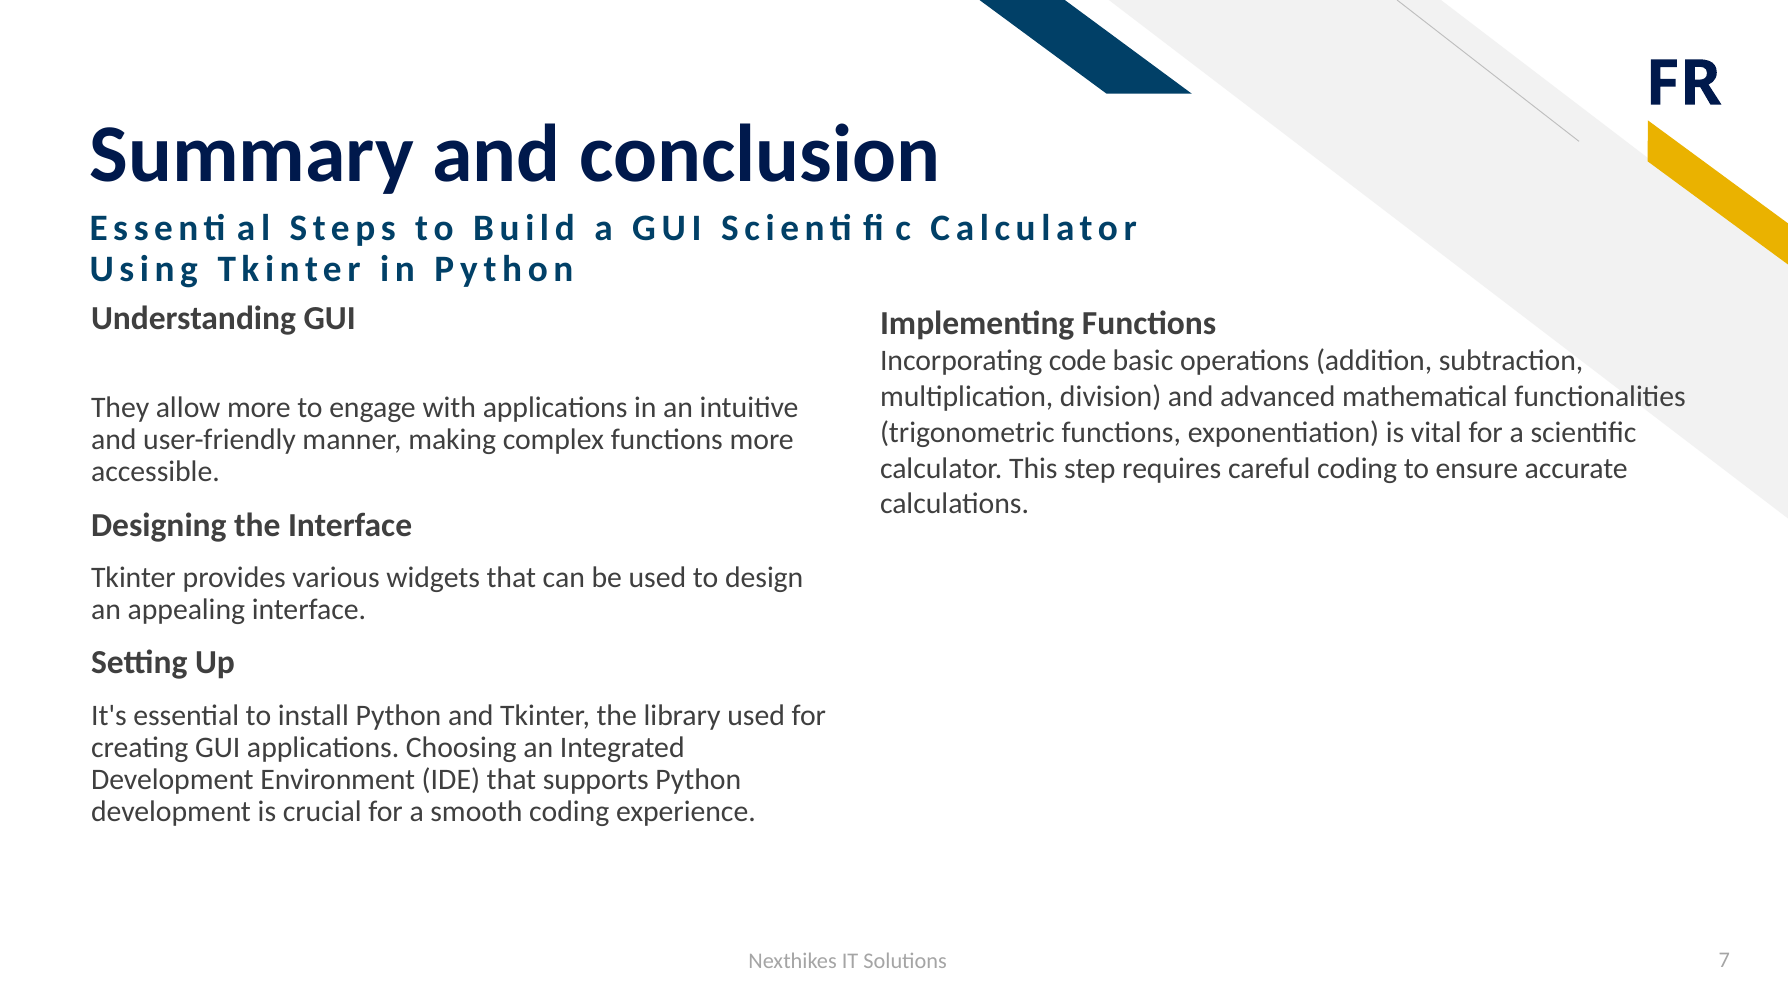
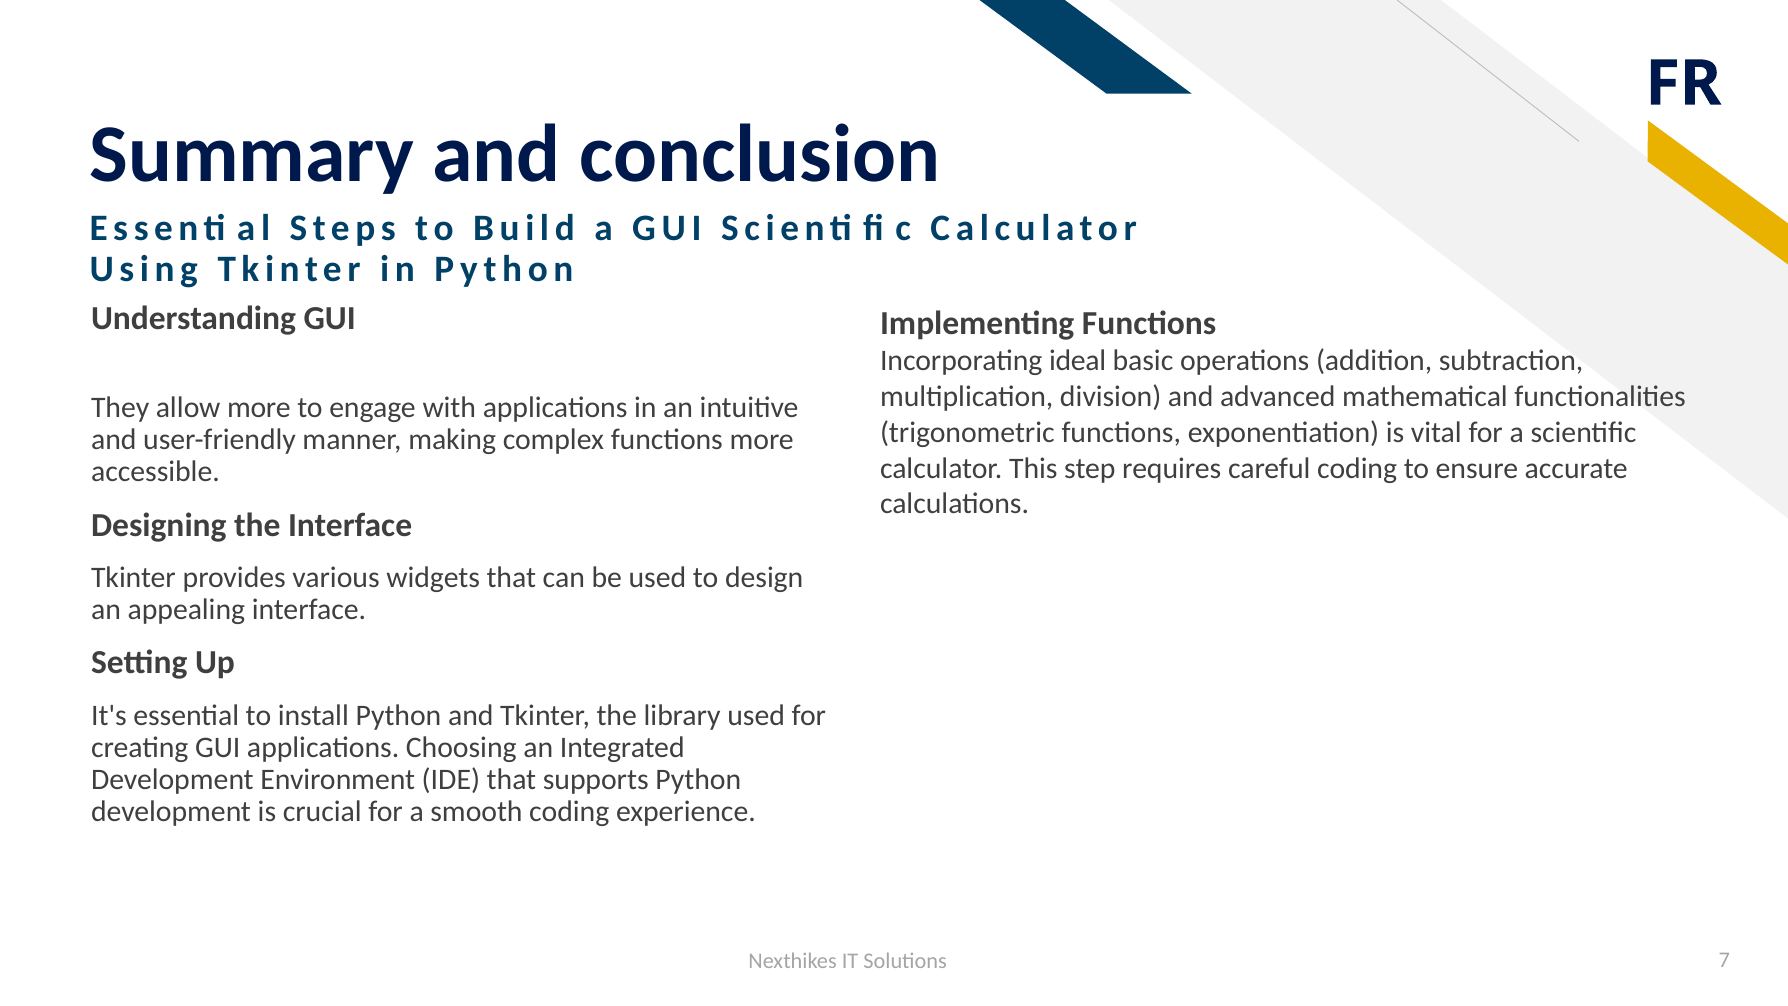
code: code -> ideal (1078, 361)
